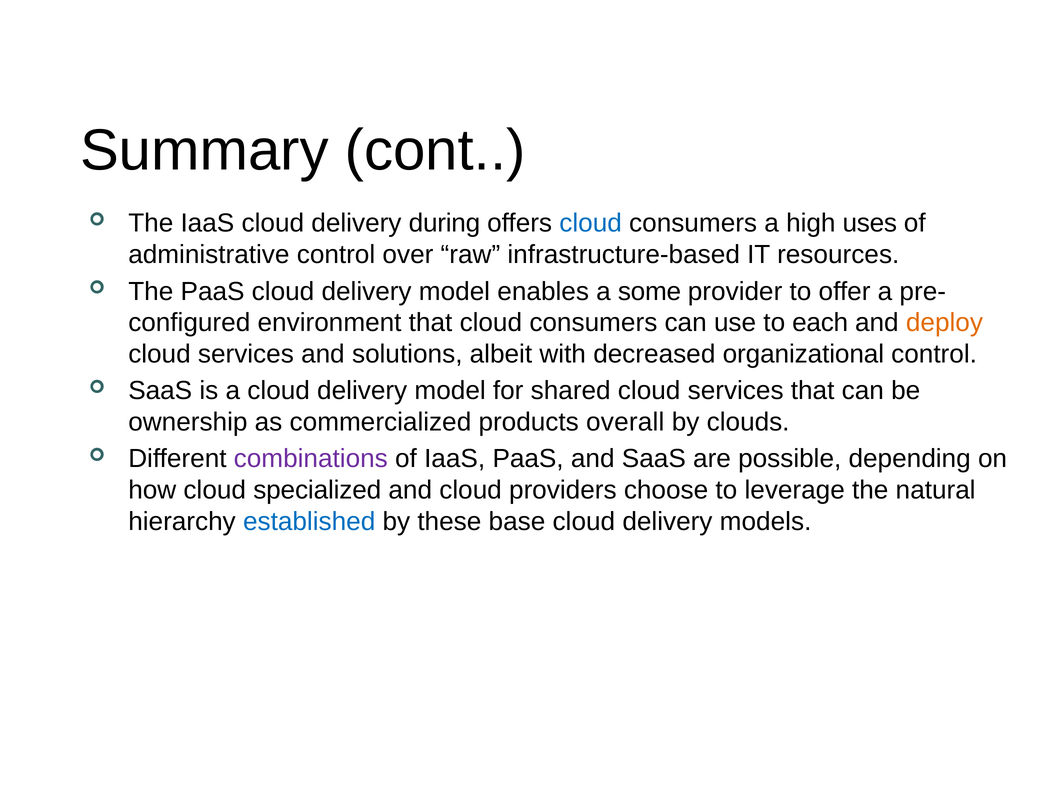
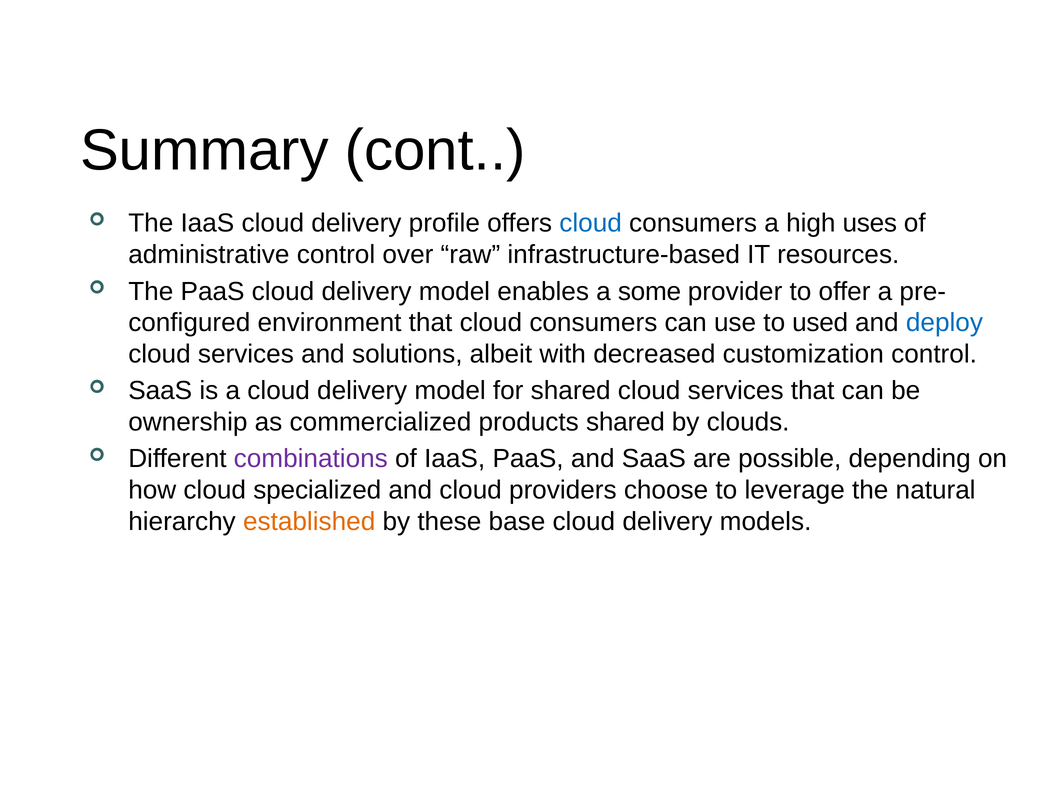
during: during -> profile (444, 223)
each: each -> used (820, 323)
deploy colour: orange -> blue (944, 323)
organizational: organizational -> customization (803, 354)
products overall: overall -> shared (625, 422)
established colour: blue -> orange (309, 522)
